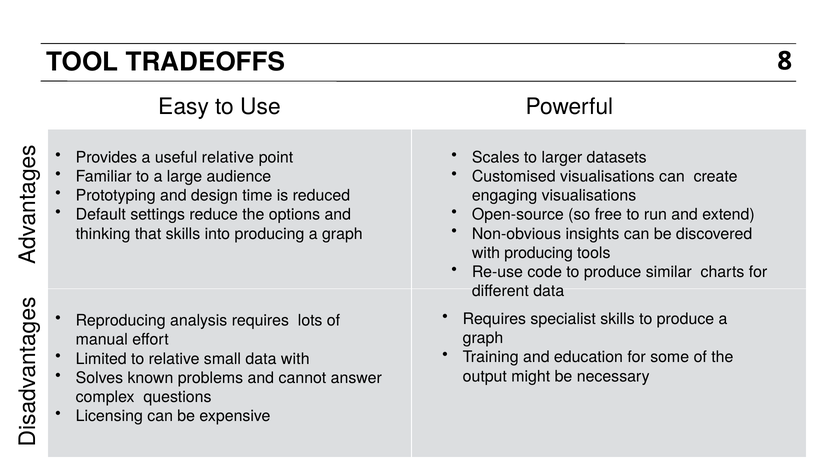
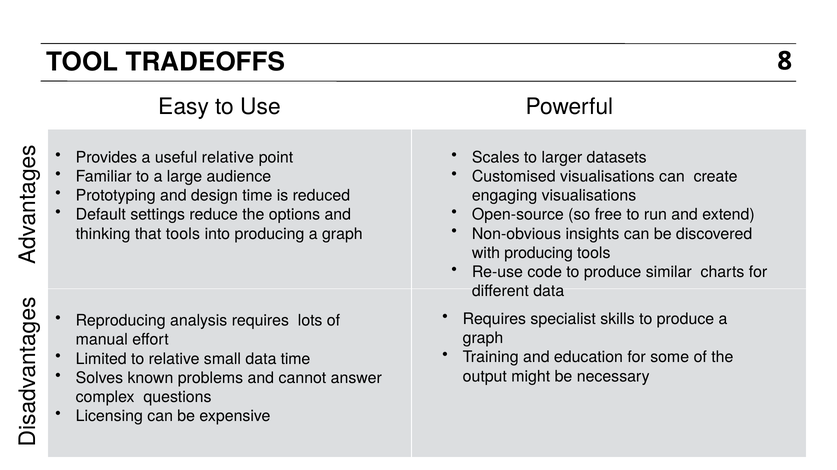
that skills: skills -> tools (183, 234)
data with: with -> time (295, 359)
